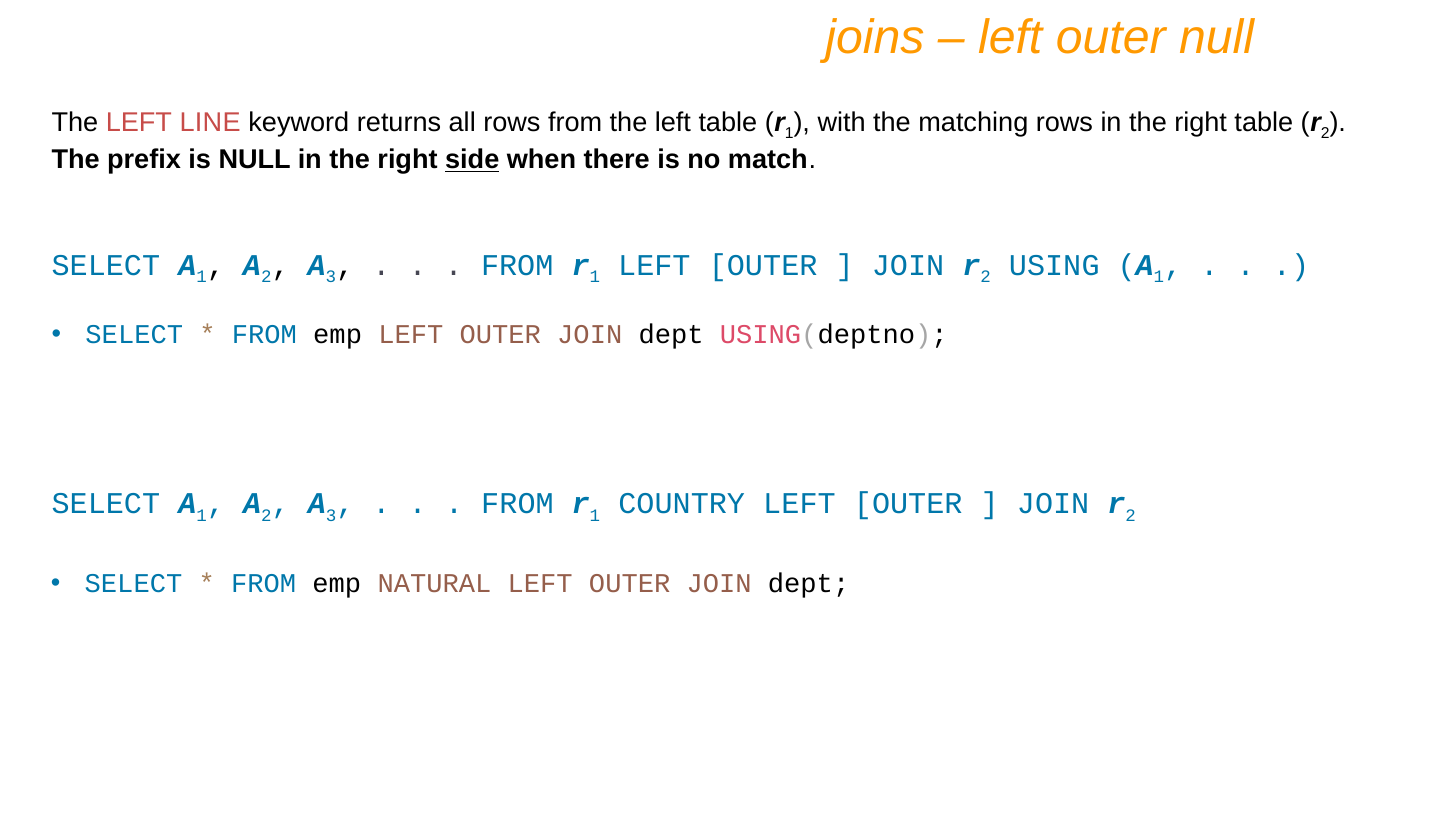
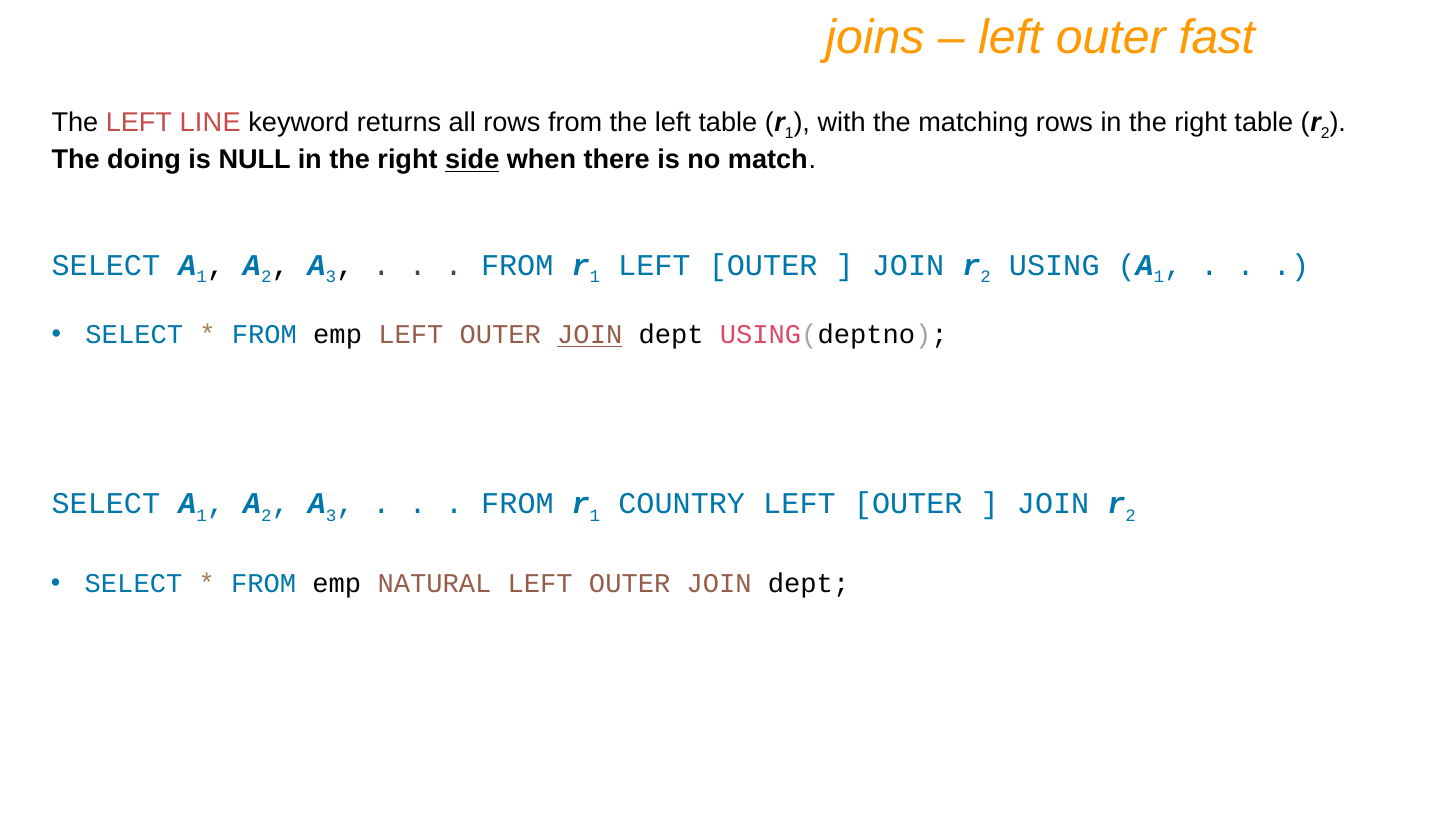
outer null: null -> fast (1217, 38)
prefix: prefix -> doing (144, 160)
JOIN underline: none -> present (590, 335)
